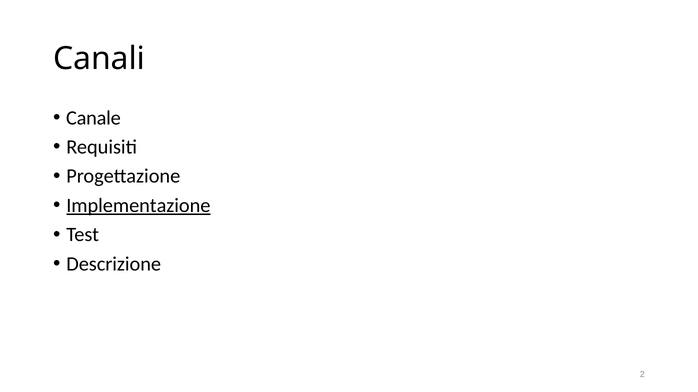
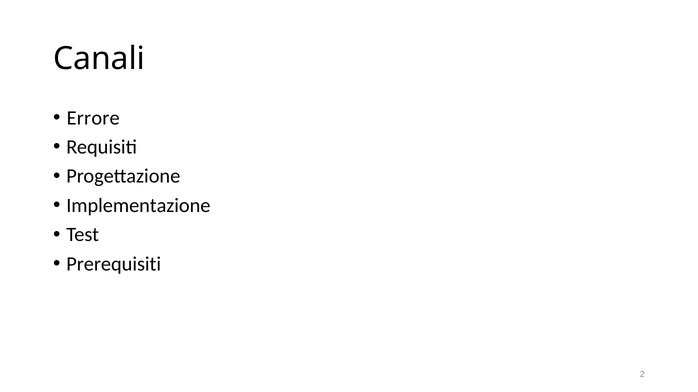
Canale: Canale -> Errore (93, 118)
Implementazione underline: present -> none (138, 206)
Descrizione: Descrizione -> Prerequisiti (114, 264)
